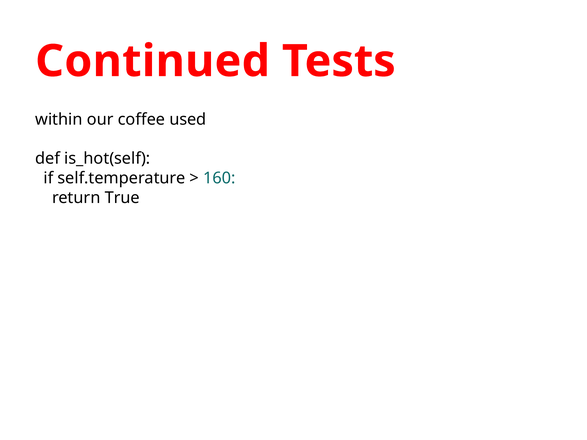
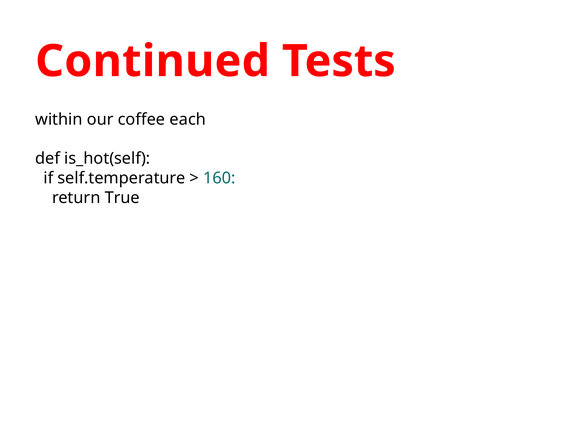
used: used -> each (188, 120)
